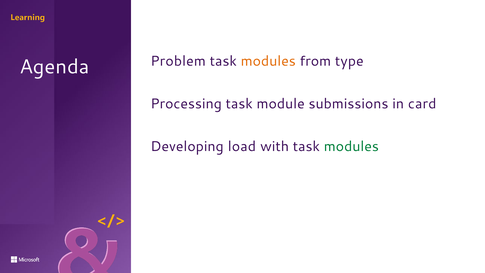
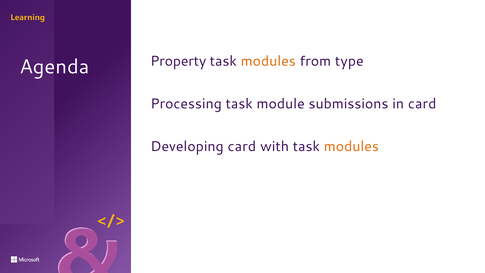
Problem: Problem -> Property (178, 61)
Developing load: load -> card (242, 146)
modules colour: green -> orange (351, 146)
